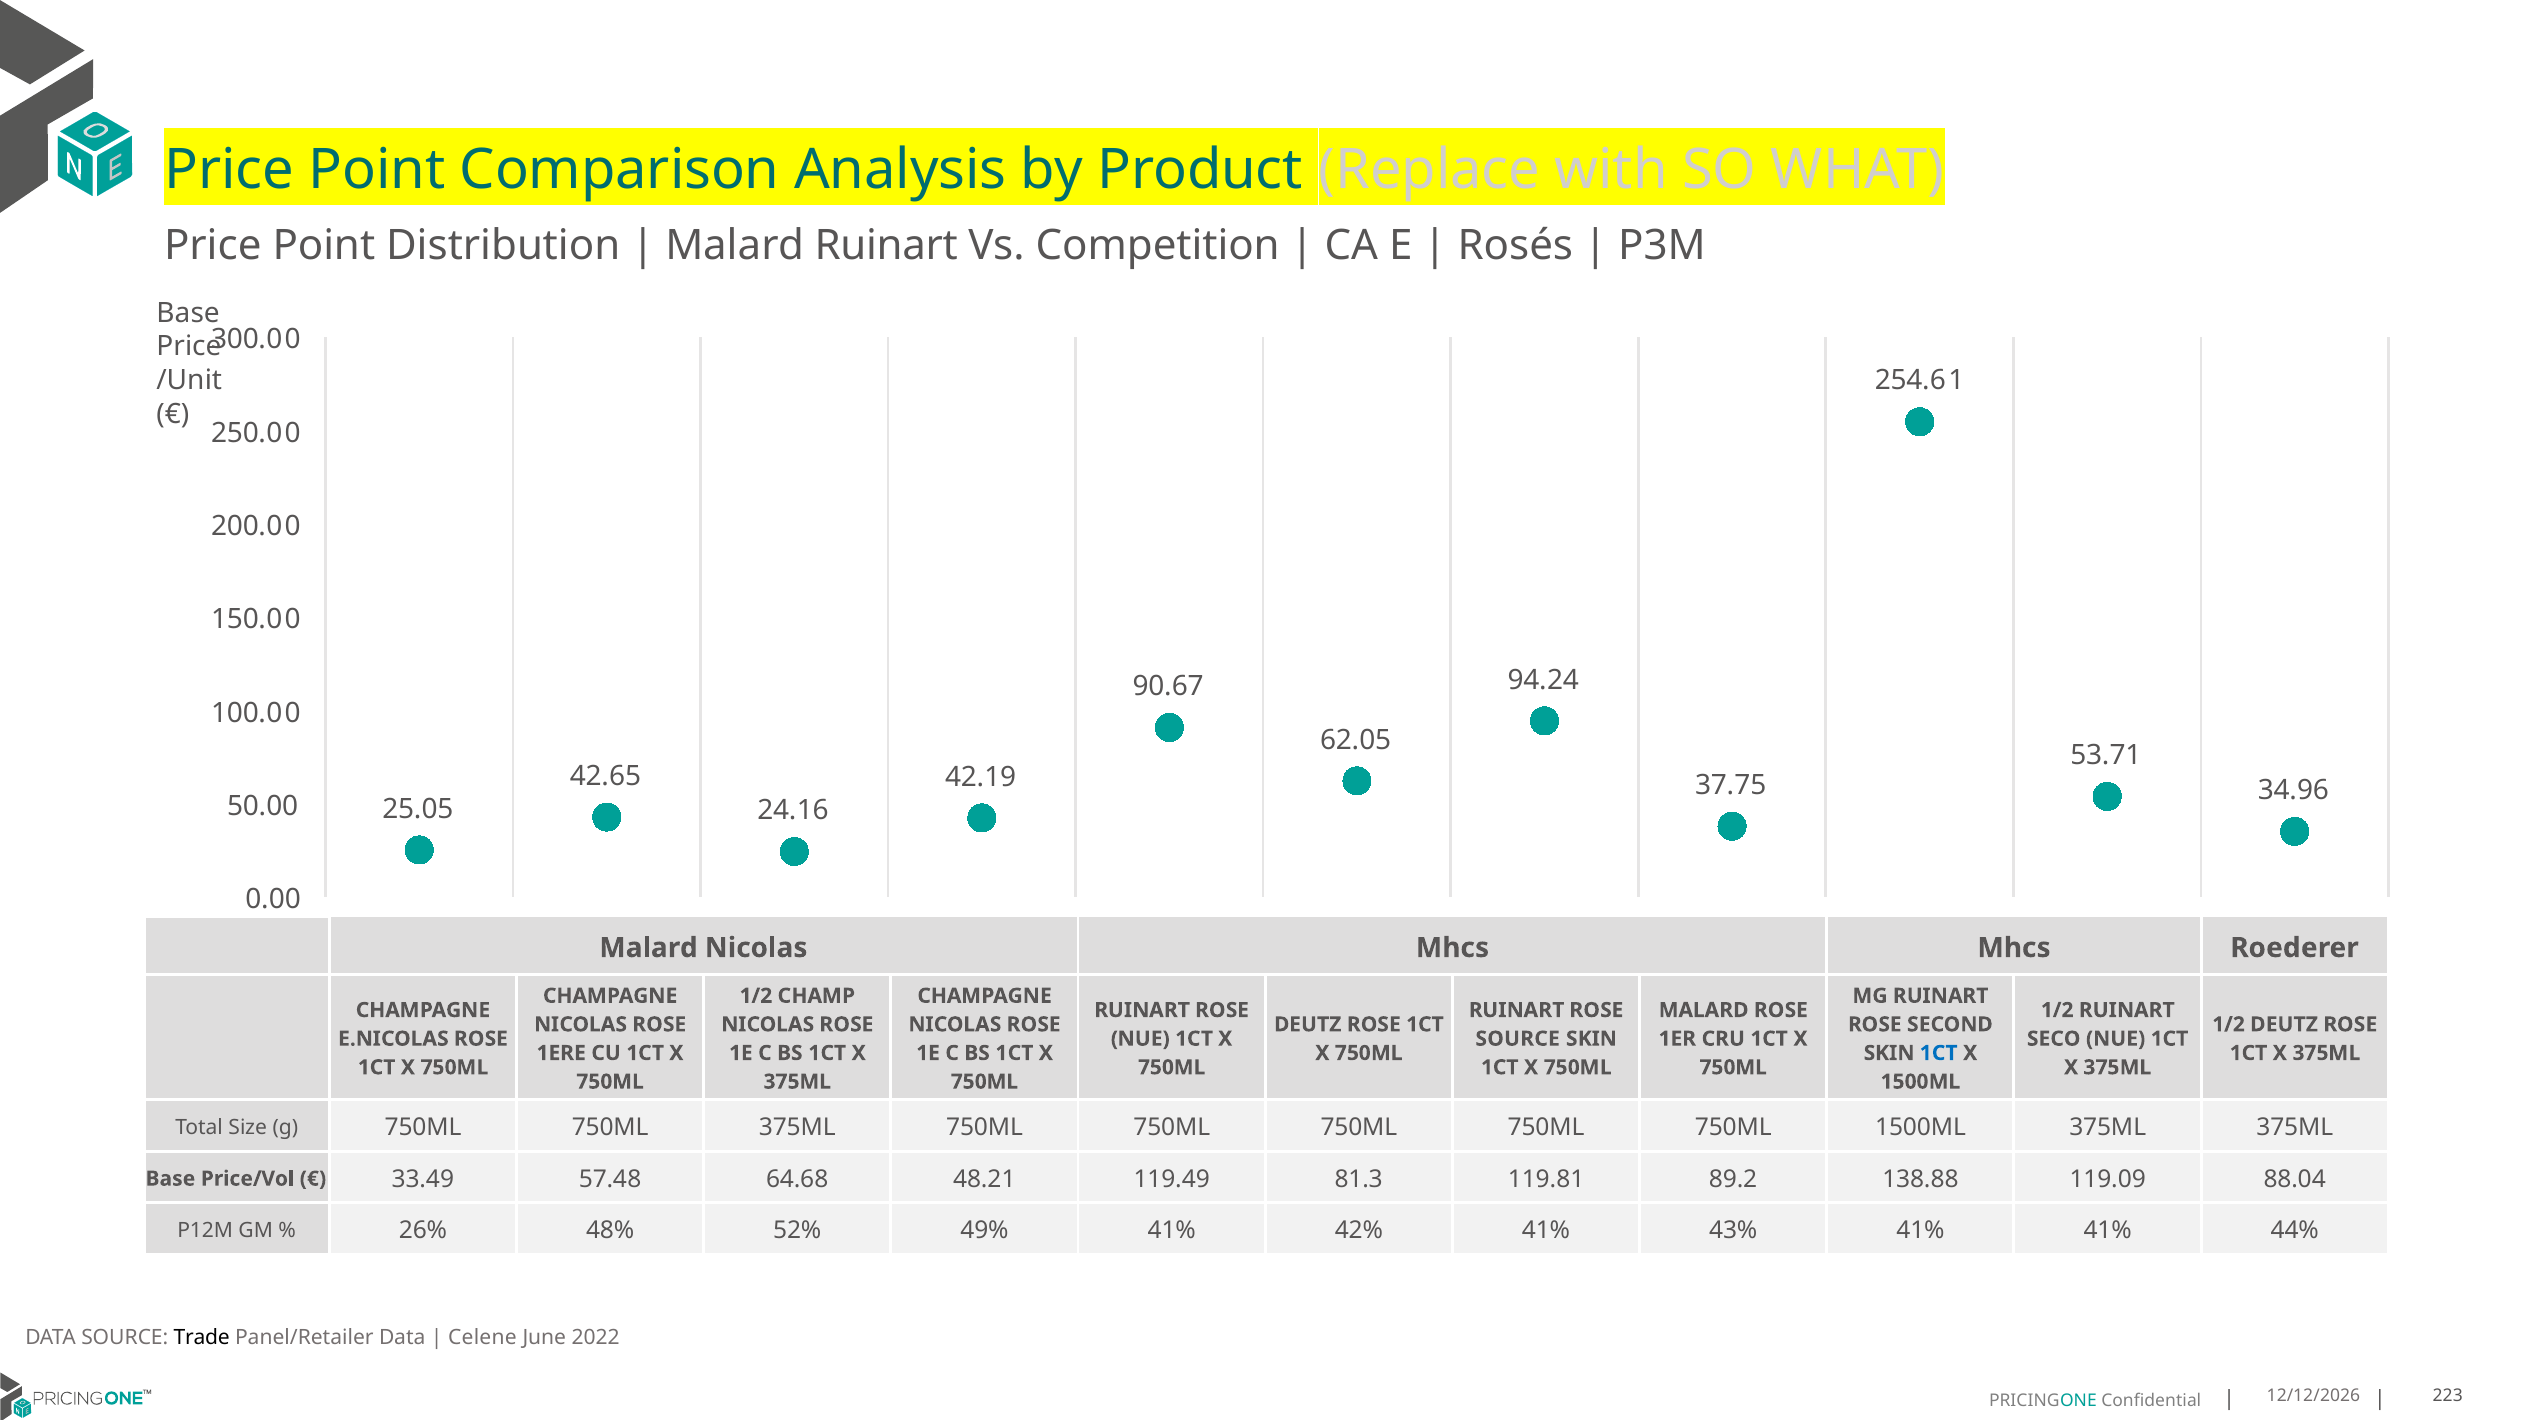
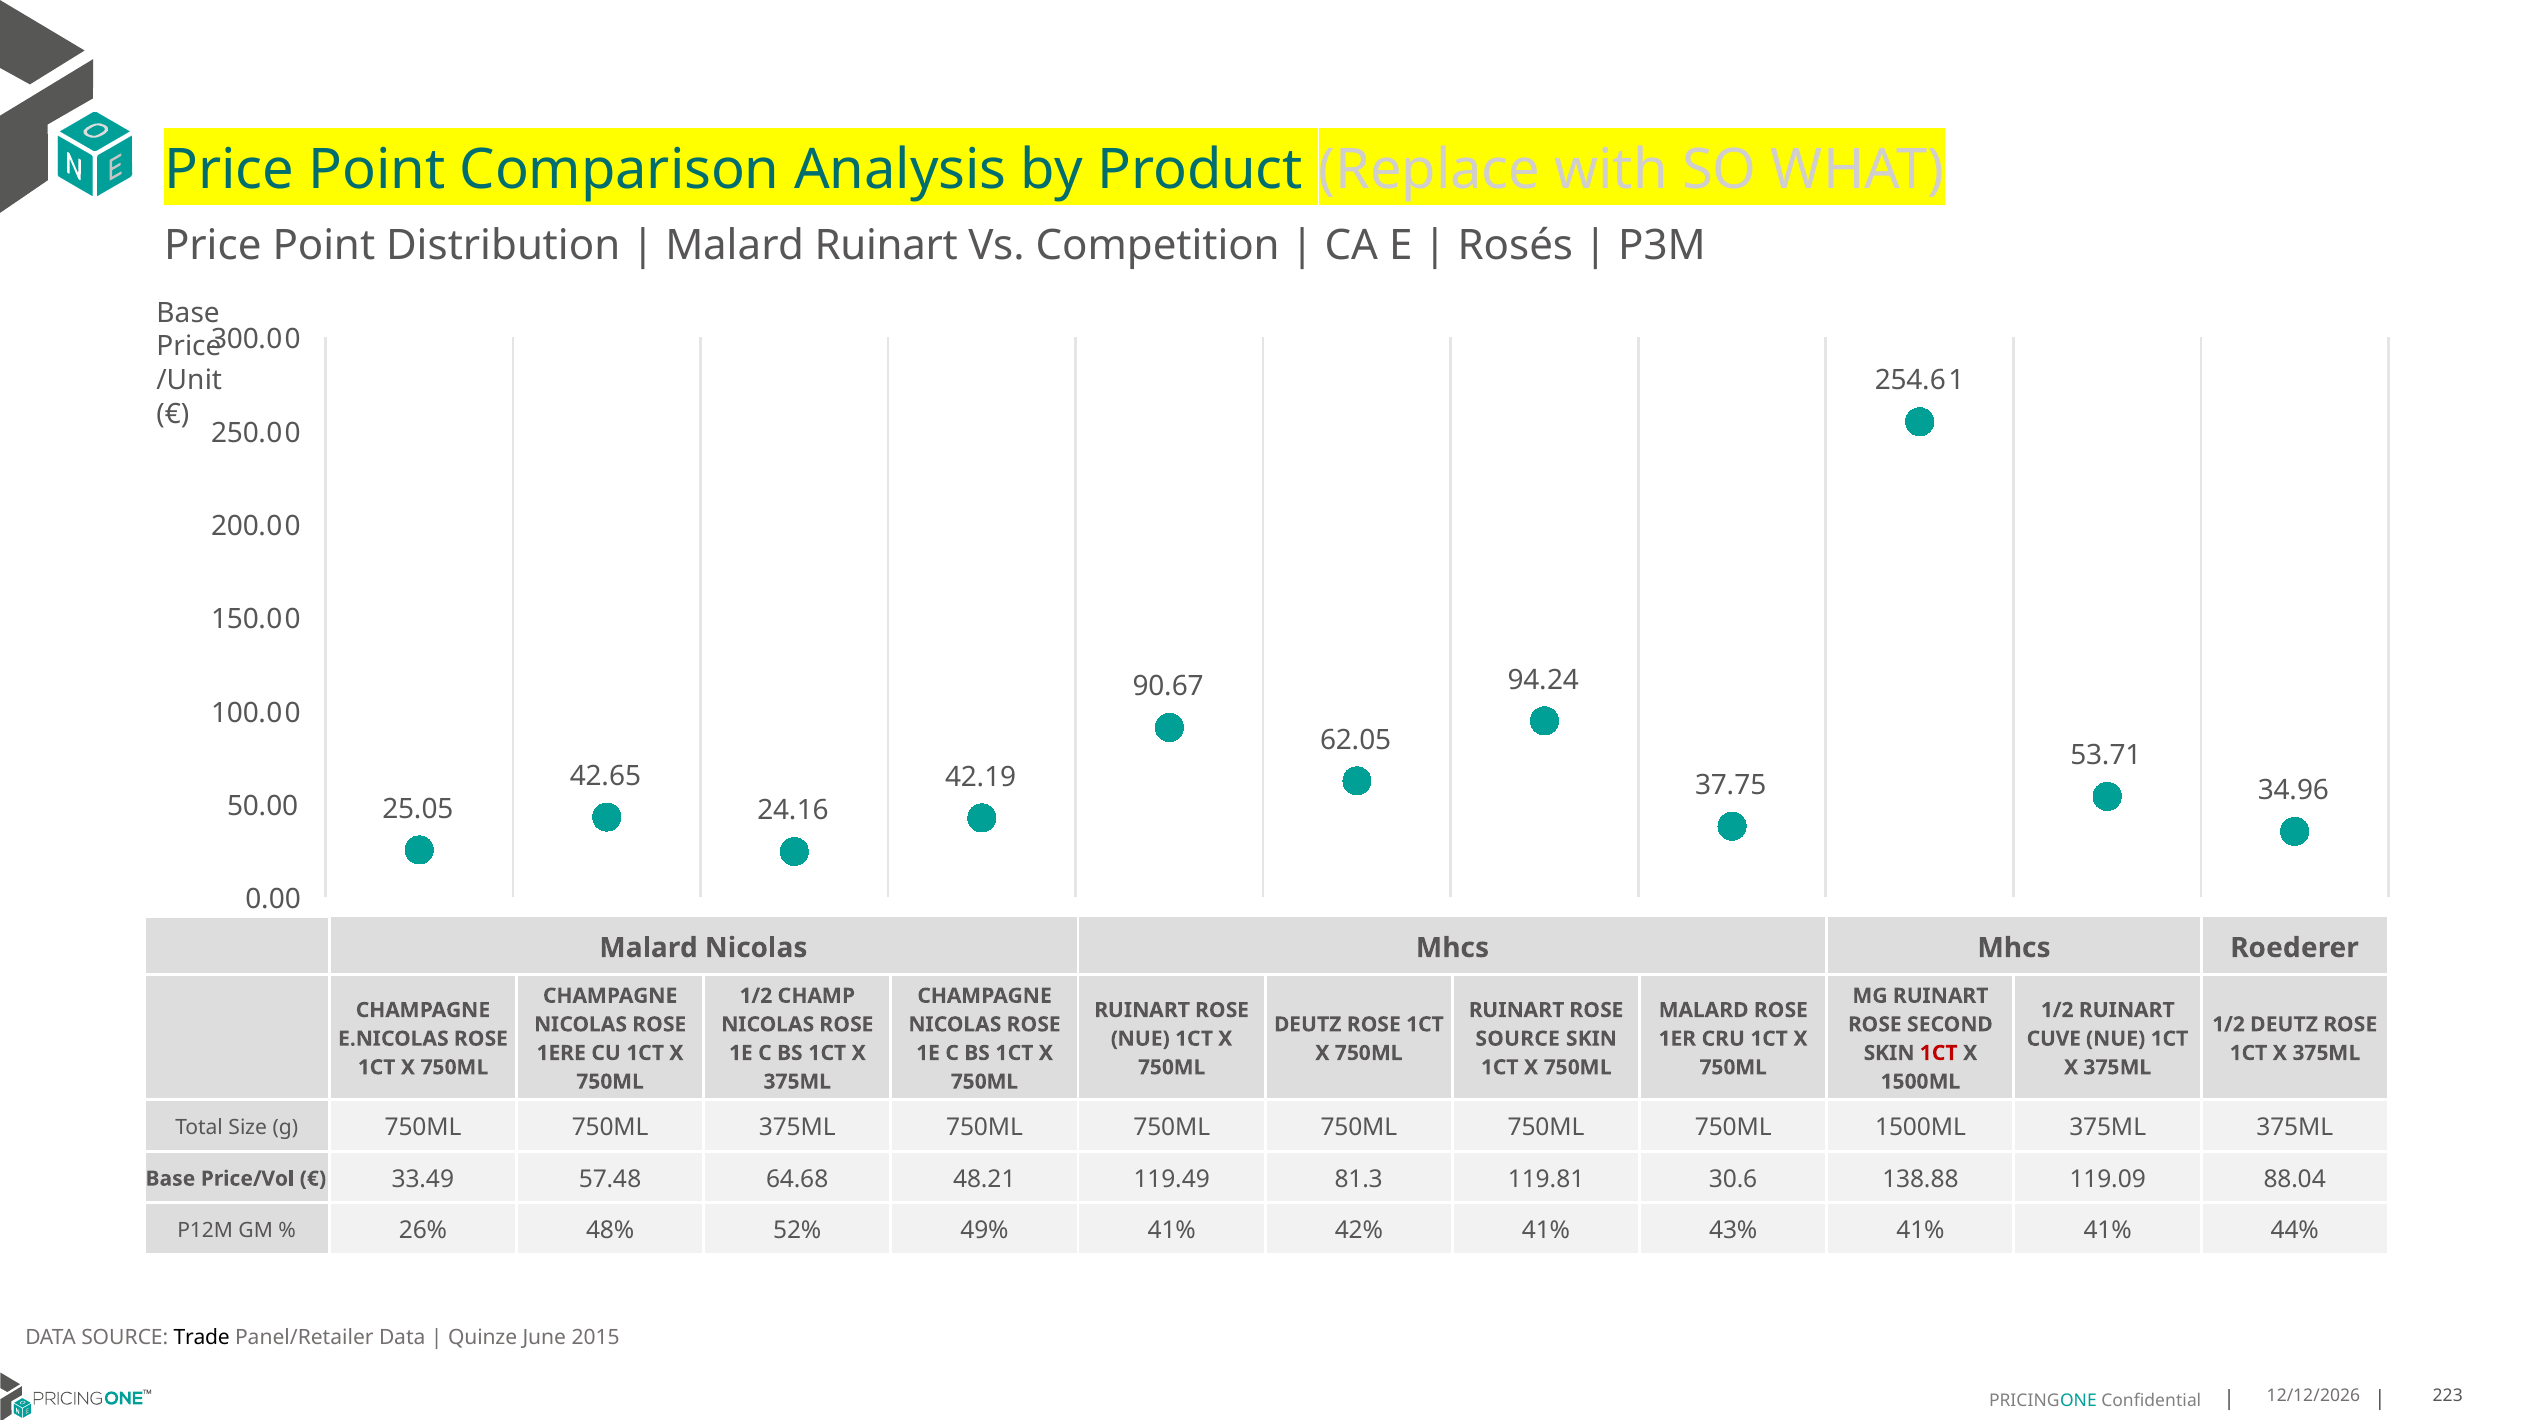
SECO: SECO -> CUVE (2054, 1039)
1CT colour: blue -> red (1939, 1053)
89.2: 89.2 -> 30.6 (1733, 1179)
Celene: Celene -> Quinze (483, 1338)
2022: 2022 -> 2015 (596, 1338)
